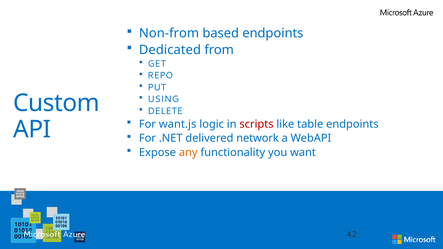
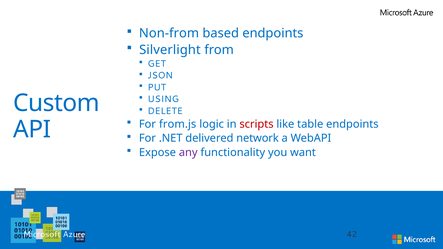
Dedicated: Dedicated -> Silverlight (170, 50)
REPO: REPO -> JSON (160, 76)
want.js: want.js -> from.js (178, 124)
any colour: orange -> purple (188, 153)
